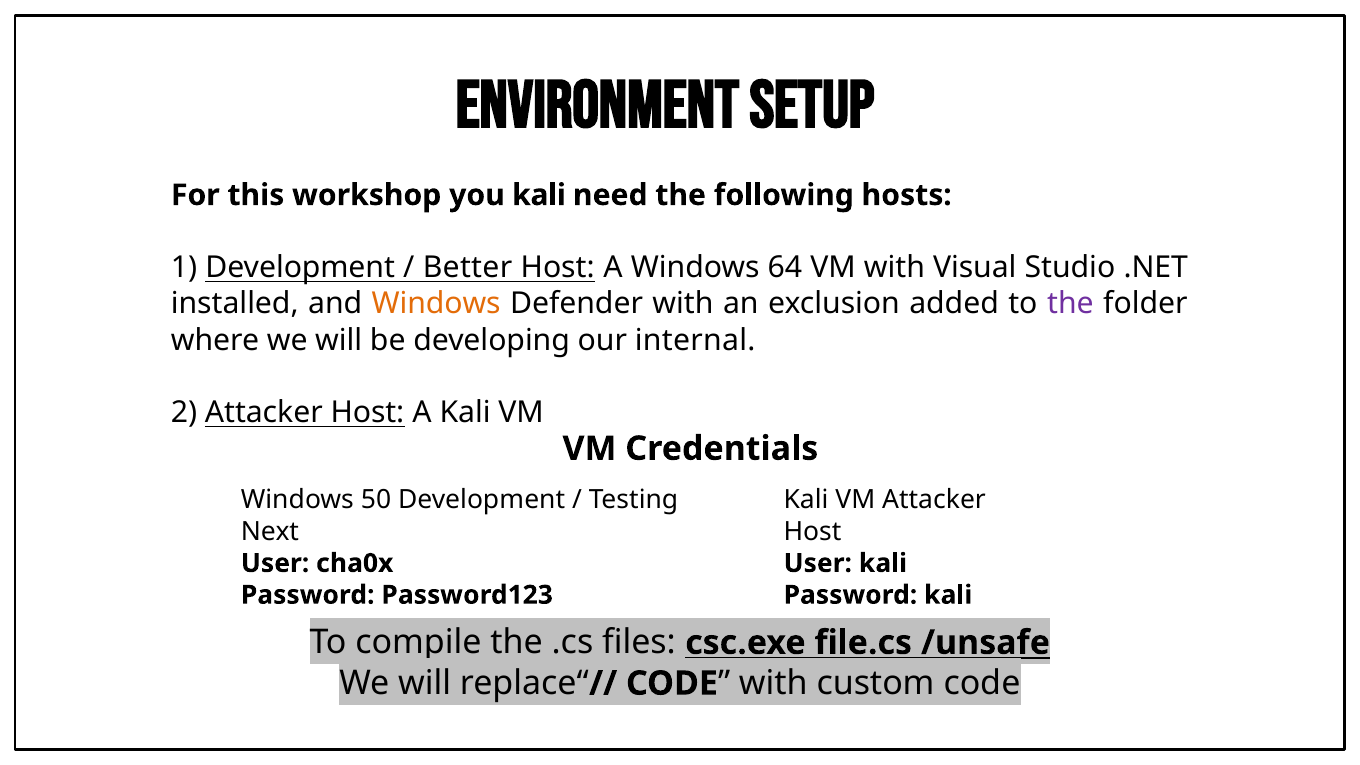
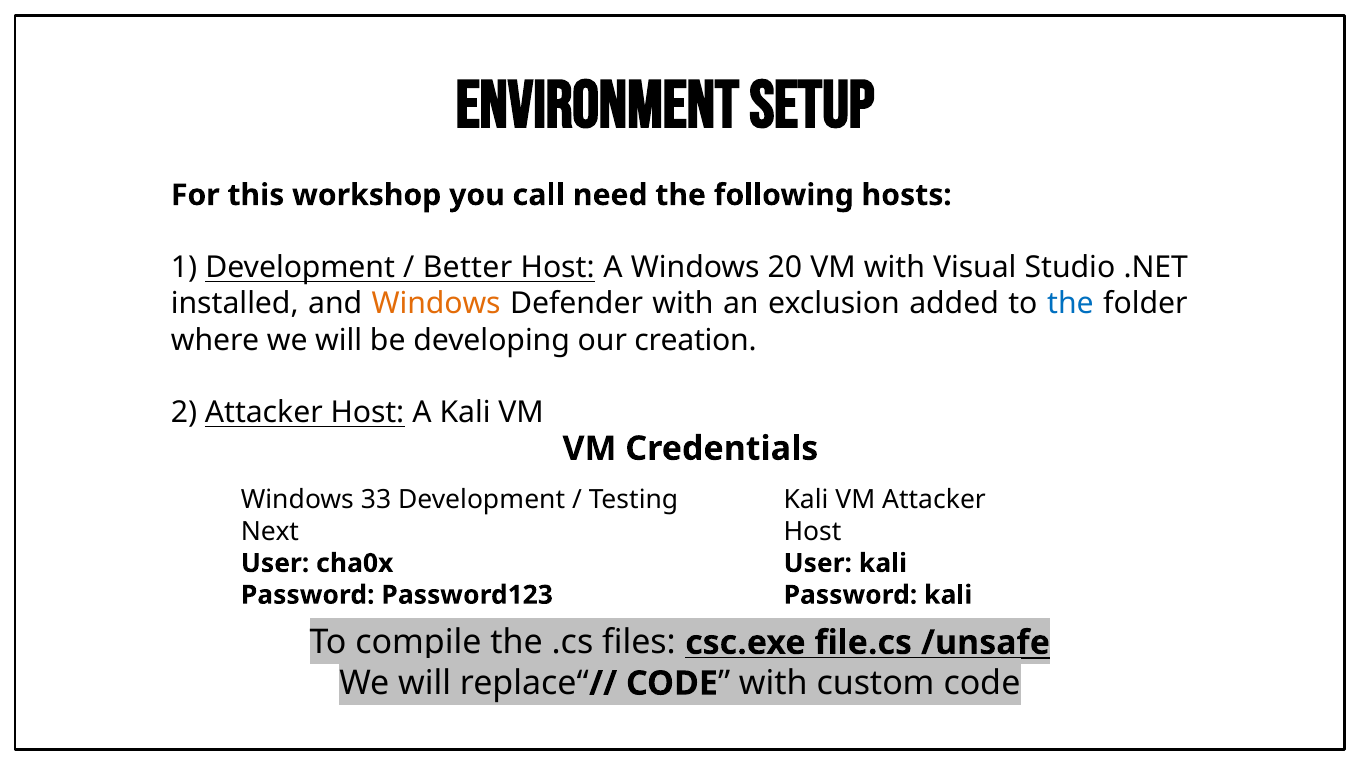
you kali: kali -> call (539, 195)
64: 64 -> 20 (785, 268)
the colour: purple -> blue (1070, 304)
internal: internal -> creation (695, 340)
50: 50 -> 33 (376, 500)
